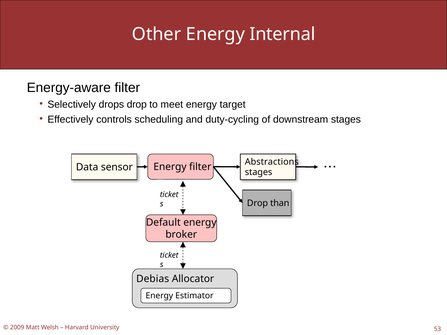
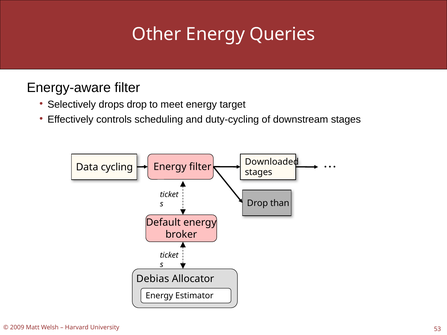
Internal: Internal -> Queries (282, 34)
Abstractions: Abstractions -> Downloaded (272, 162)
sensor: sensor -> cycling (117, 167)
